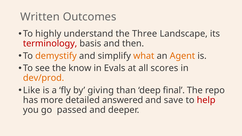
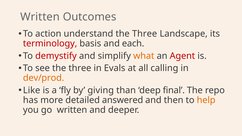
highly: highly -> action (48, 34)
then: then -> each (133, 44)
demystify colour: orange -> red (56, 56)
Agent colour: orange -> red (182, 56)
see the know: know -> three (80, 68)
scores: scores -> calling (164, 68)
save: save -> then (174, 100)
help colour: red -> orange (206, 100)
go passed: passed -> written (72, 110)
